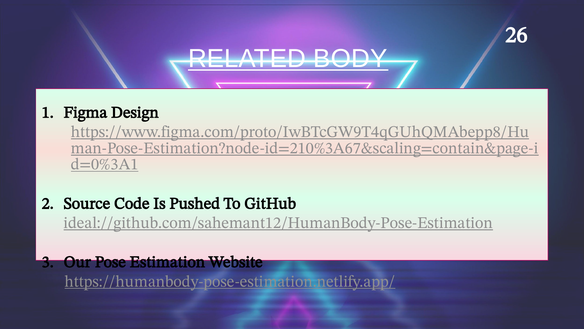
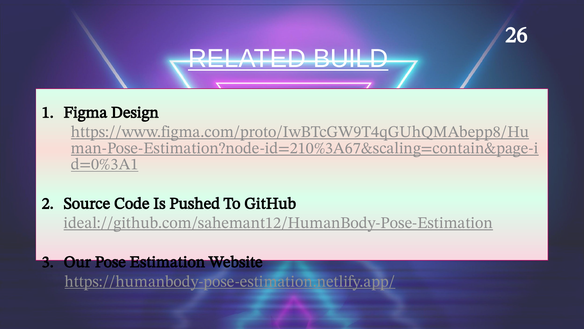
BODY: BODY -> BUILD (351, 58)
